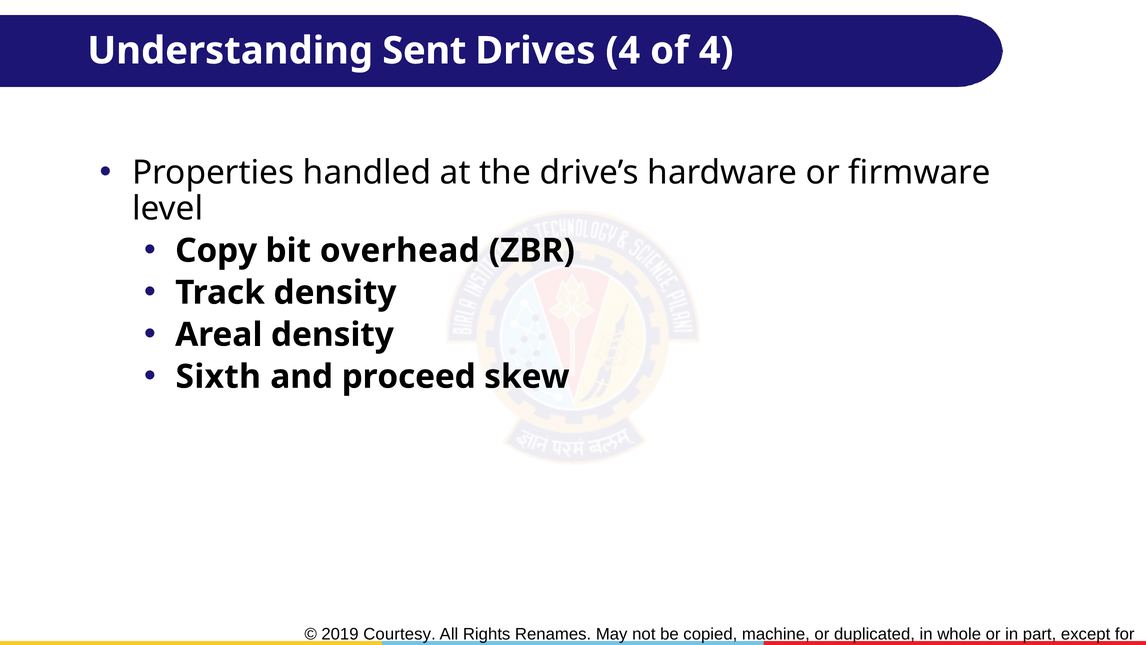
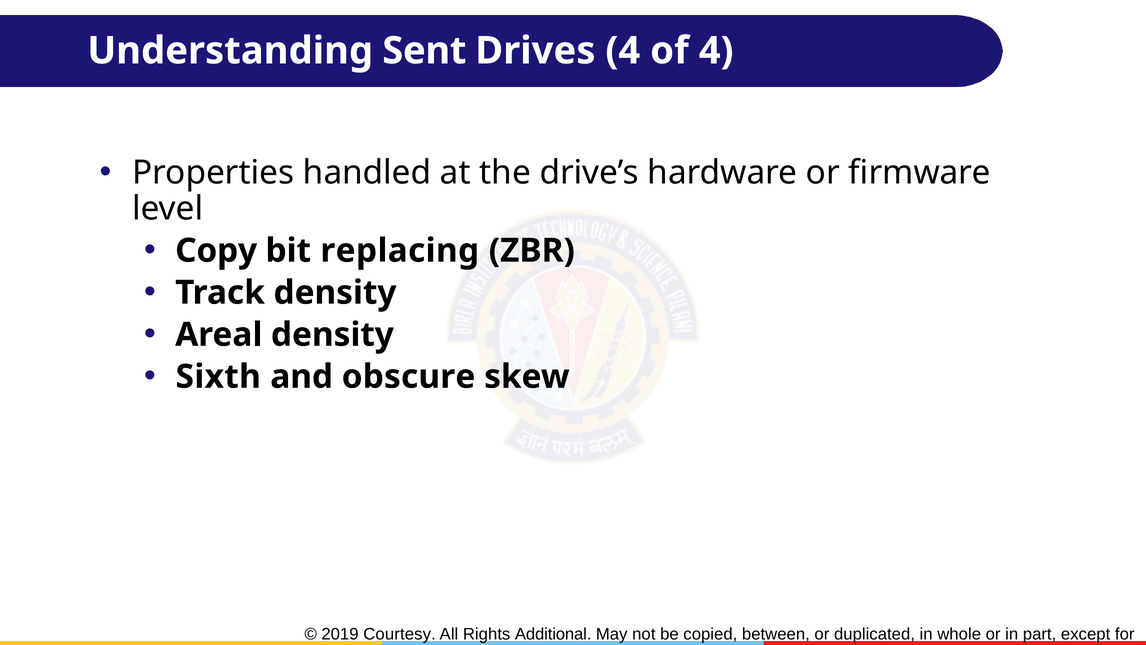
overhead: overhead -> replacing (400, 251)
proceed: proceed -> obscure (409, 377)
Renames: Renames -> Additional (553, 634)
machine: machine -> between (776, 634)
